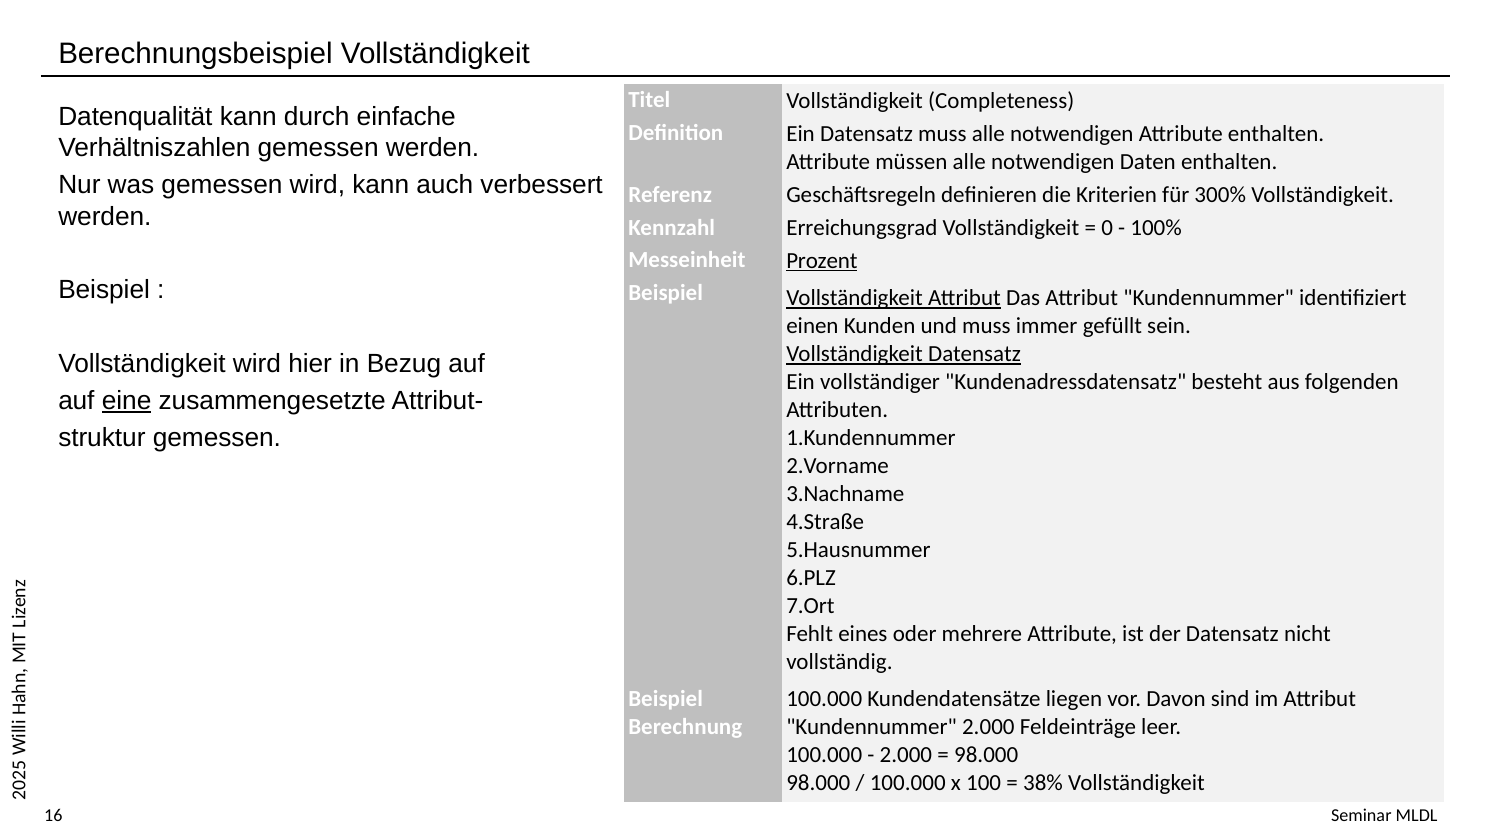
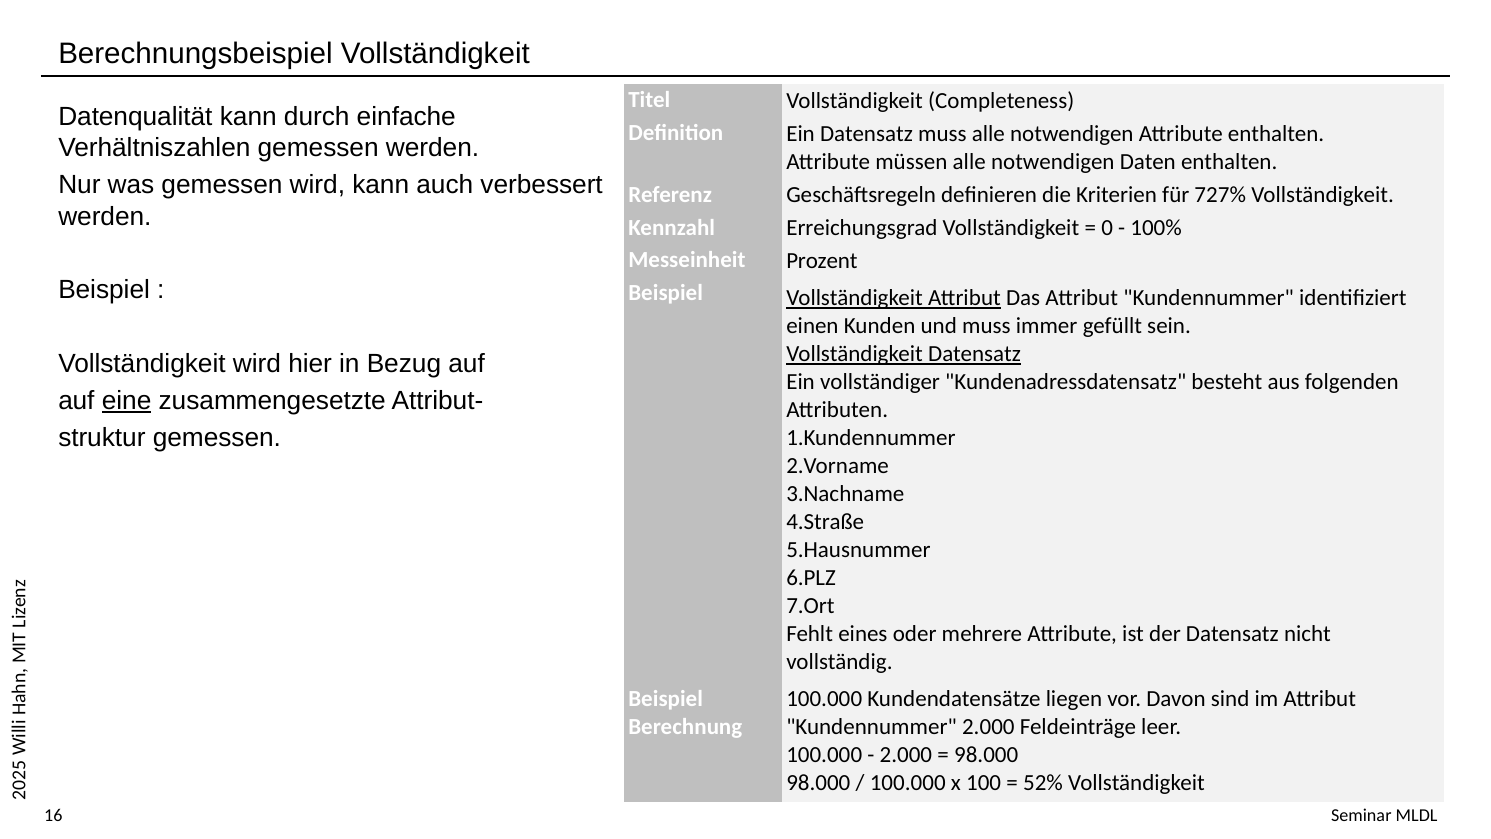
300%: 300% -> 727% (1220, 195)
Prozent underline: present -> none (822, 261)
38%: 38% -> 52% (1043, 783)
